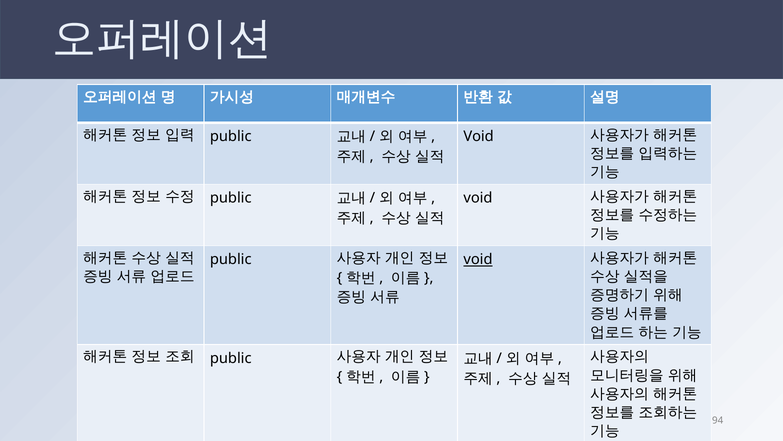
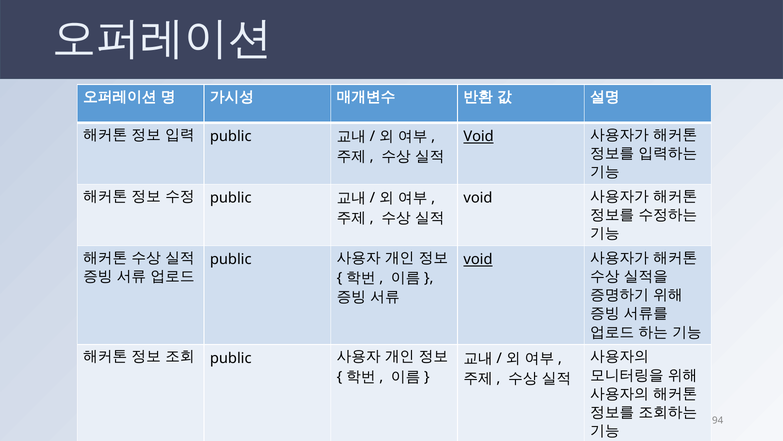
Void underline: none -> present (479, 136)
